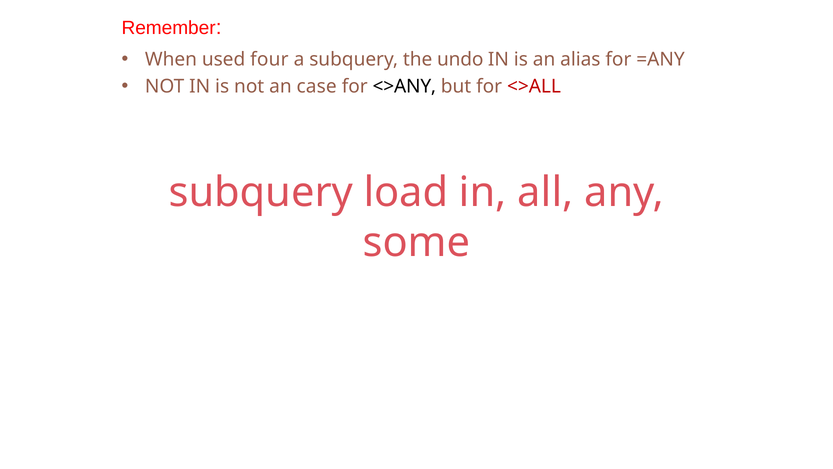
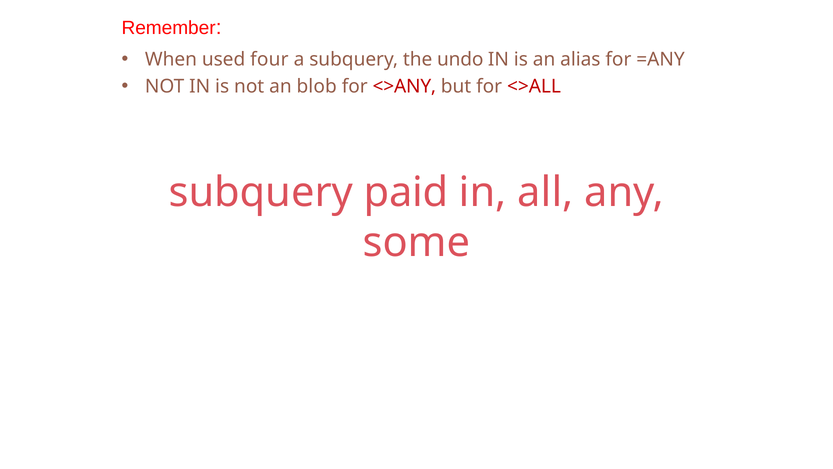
case: case -> blob (317, 86)
<>ANY colour: black -> red (404, 86)
load: load -> paid (406, 192)
